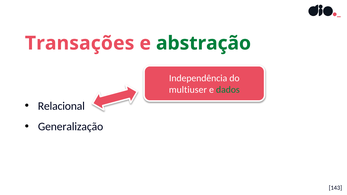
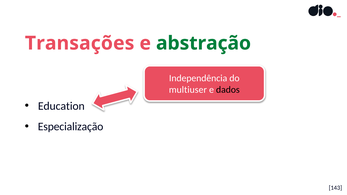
dados colour: green -> black (228, 90)
Relacional: Relacional -> Education (61, 106)
Generalização: Generalização -> Especialização (71, 127)
